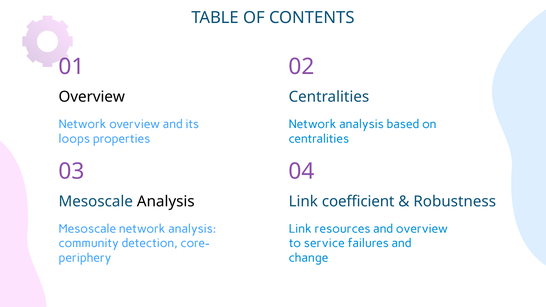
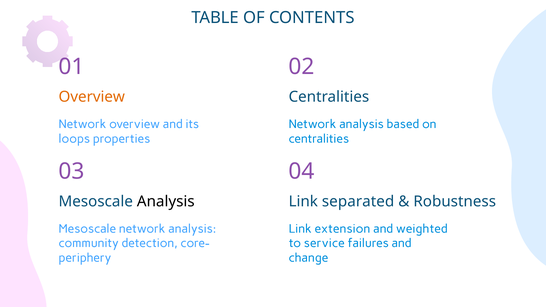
Overview colour: black -> orange (92, 97)
coefficient: coefficient -> separated (358, 202)
resources: resources -> extension (342, 229)
and overview: overview -> weighted (422, 229)
